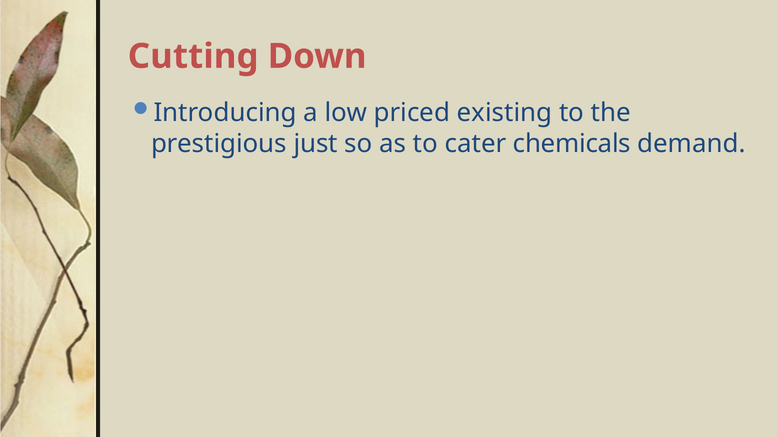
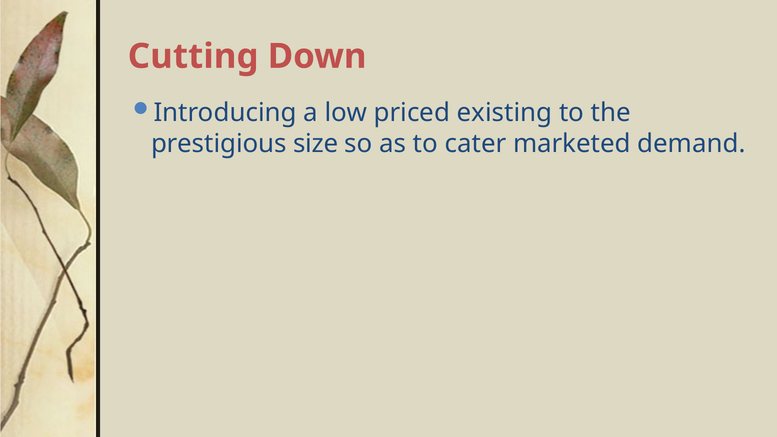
just: just -> size (316, 144)
chemicals: chemicals -> marketed (572, 144)
